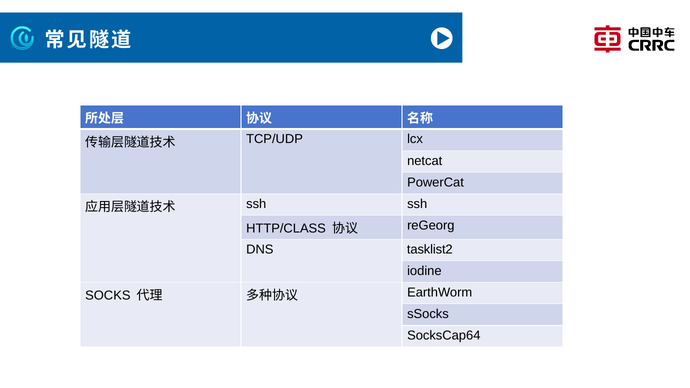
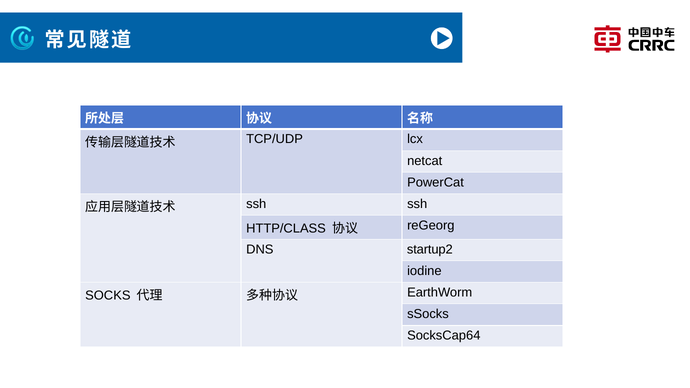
tasklist2: tasklist2 -> startup2 (430, 249)
